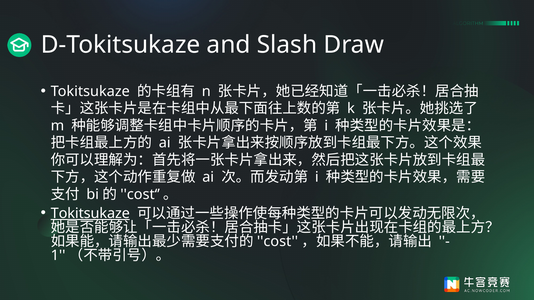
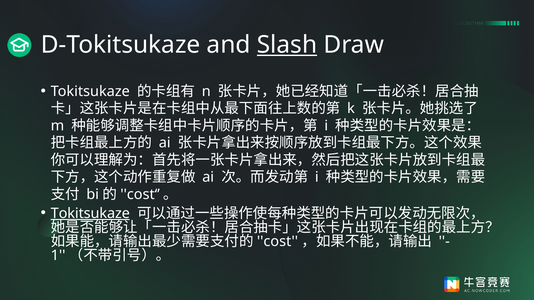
Slash underline: none -> present (287, 45)
